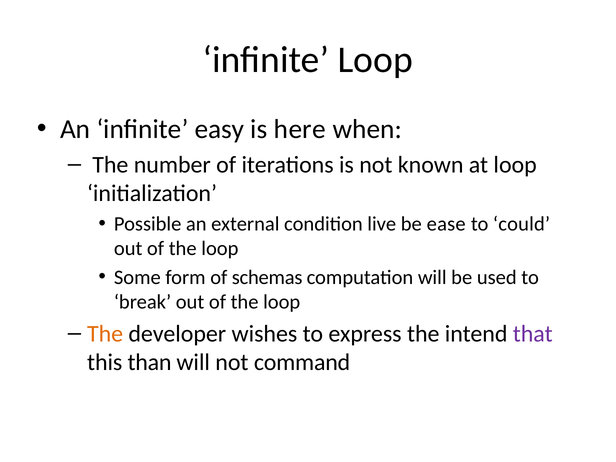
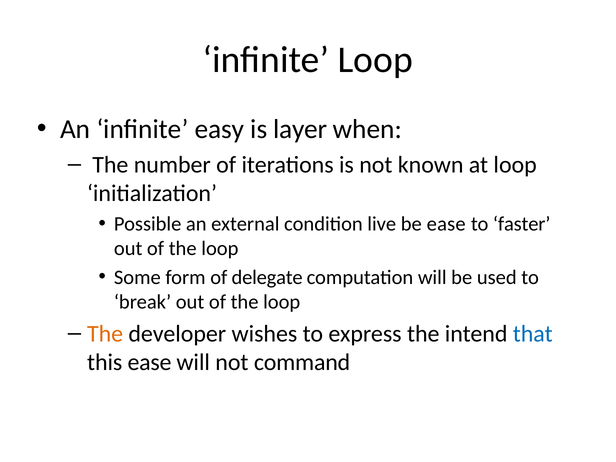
here: here -> layer (300, 129)
could: could -> faster (522, 224)
schemas: schemas -> delegate (267, 277)
that colour: purple -> blue (533, 334)
this than: than -> ease (150, 362)
